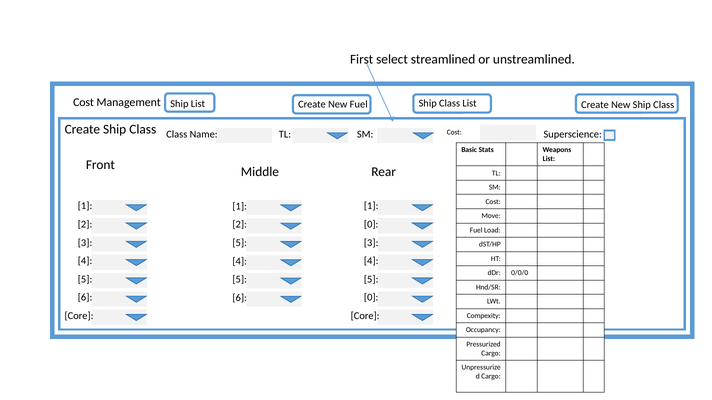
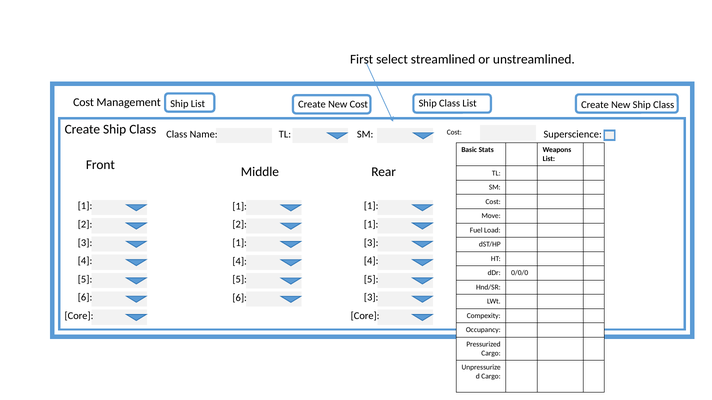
New Fuel: Fuel -> Cost (359, 104)
0: 0 -> 1 (371, 225)
5: 5 -> 1 (240, 243)
0: 0 -> 3 (371, 298)
